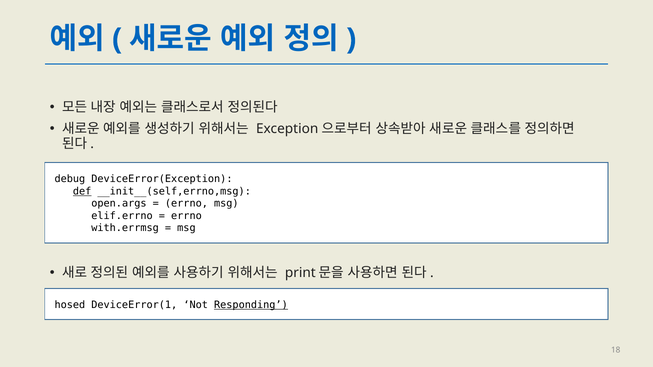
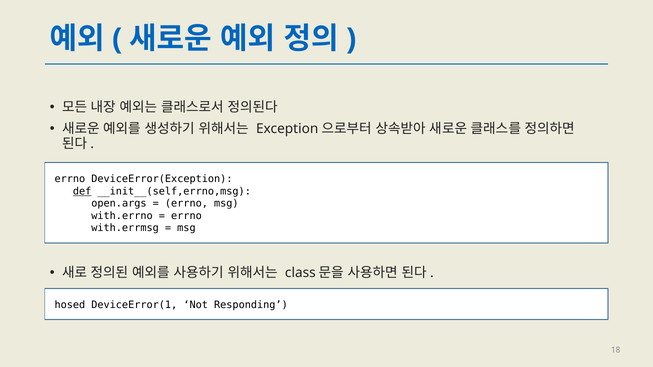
debug: debug -> errno (70, 179)
elif.errno: elif.errno -> with.errno (122, 216)
print: print -> class (300, 273)
Responding underline: present -> none (251, 305)
